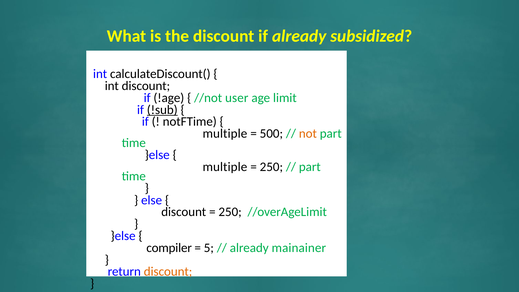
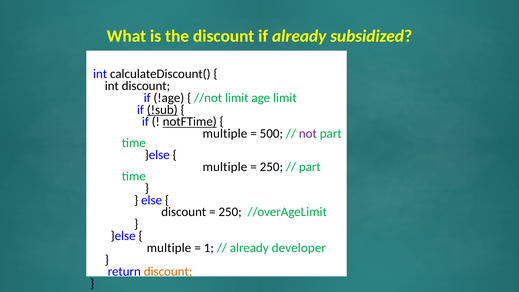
//not user: user -> limit (237, 98)
notFTime underline: none -> present (190, 122)
not colour: orange -> purple (308, 134)
compiler: compiler -> multiple (169, 248)
5: 5 -> 1 (209, 248)
mainainer: mainainer -> developer (299, 248)
